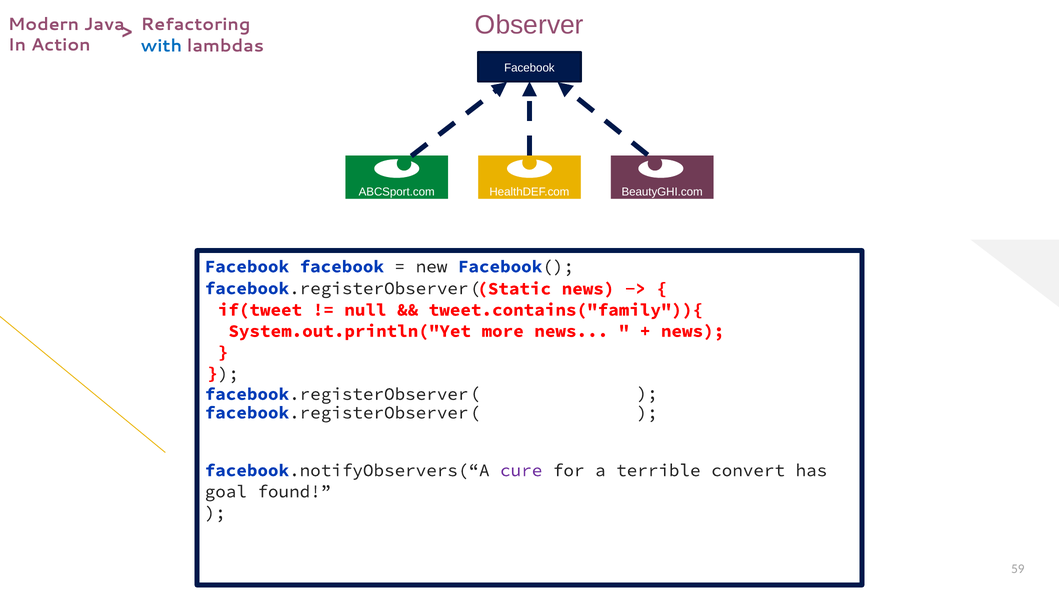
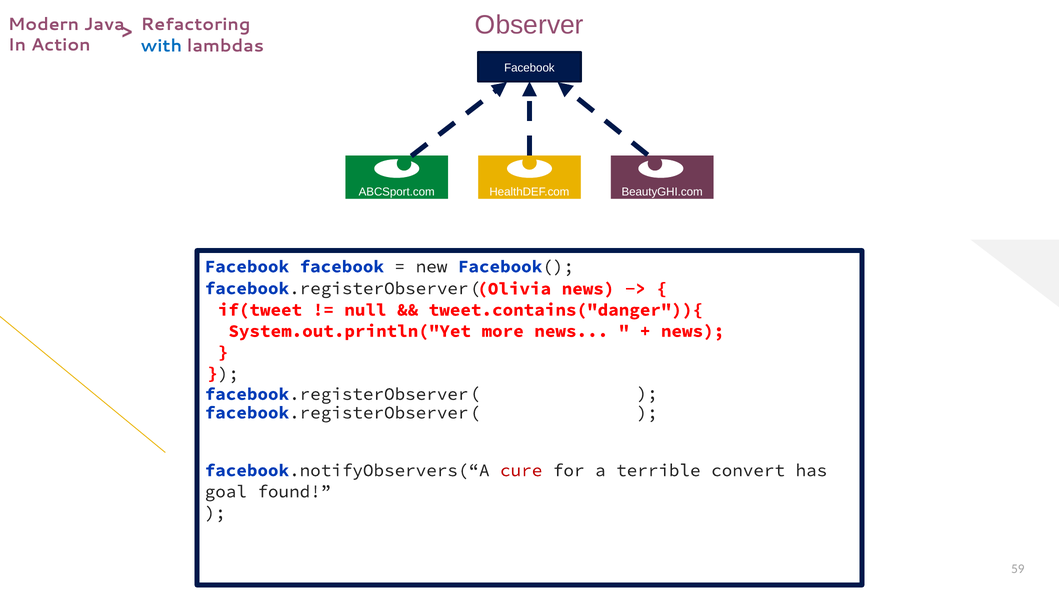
Static: Static -> Olivia (514, 289)
tweet.contains("family")){: tweet.contains("family")){ -> tweet.contains("danger")){ (566, 310)
cure colour: purple -> red (521, 470)
